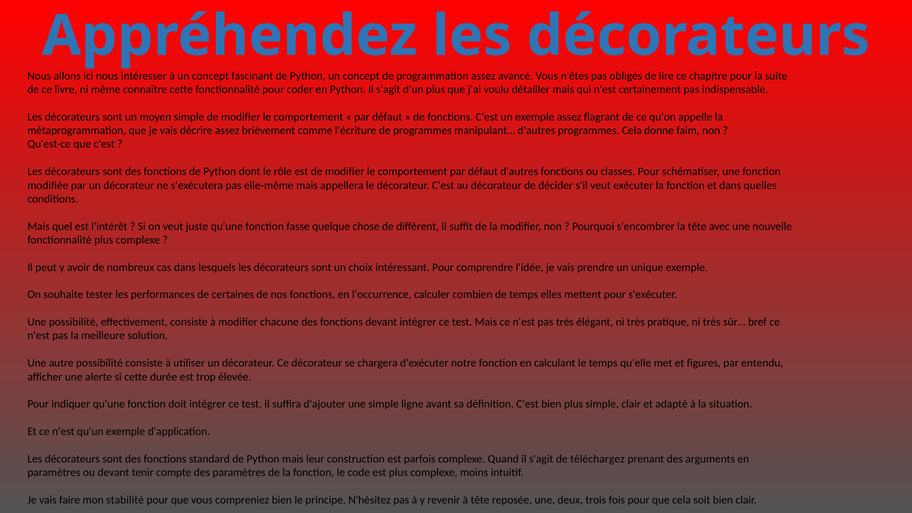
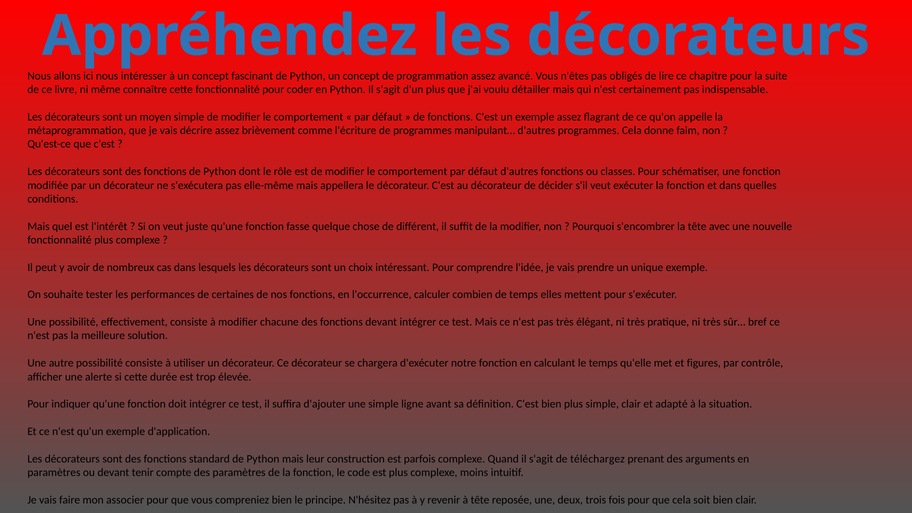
entendu: entendu -> contrôle (762, 363)
stabilité: stabilité -> associer (125, 500)
